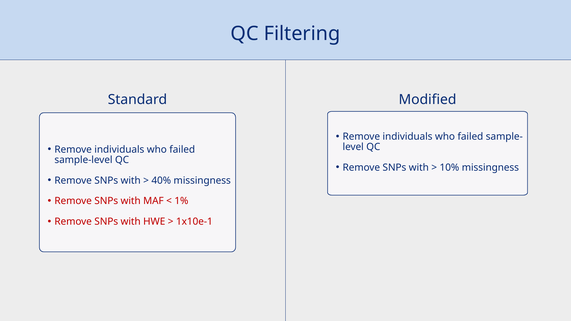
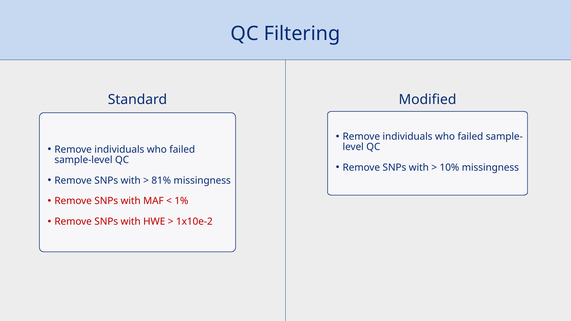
40%: 40% -> 81% (161, 181)
1x10e-1: 1x10e-1 -> 1x10e-2 (194, 222)
